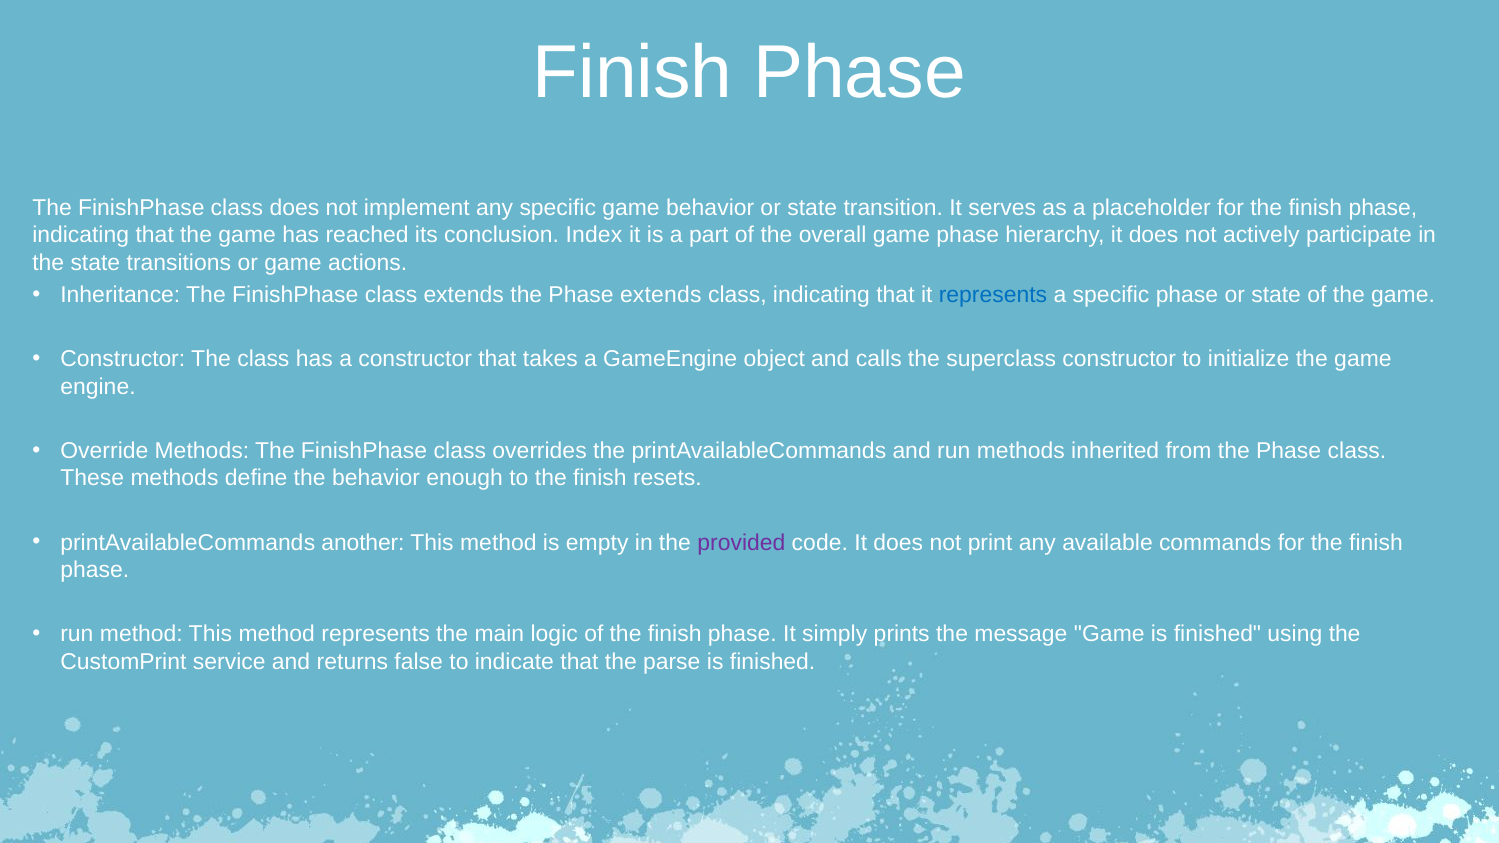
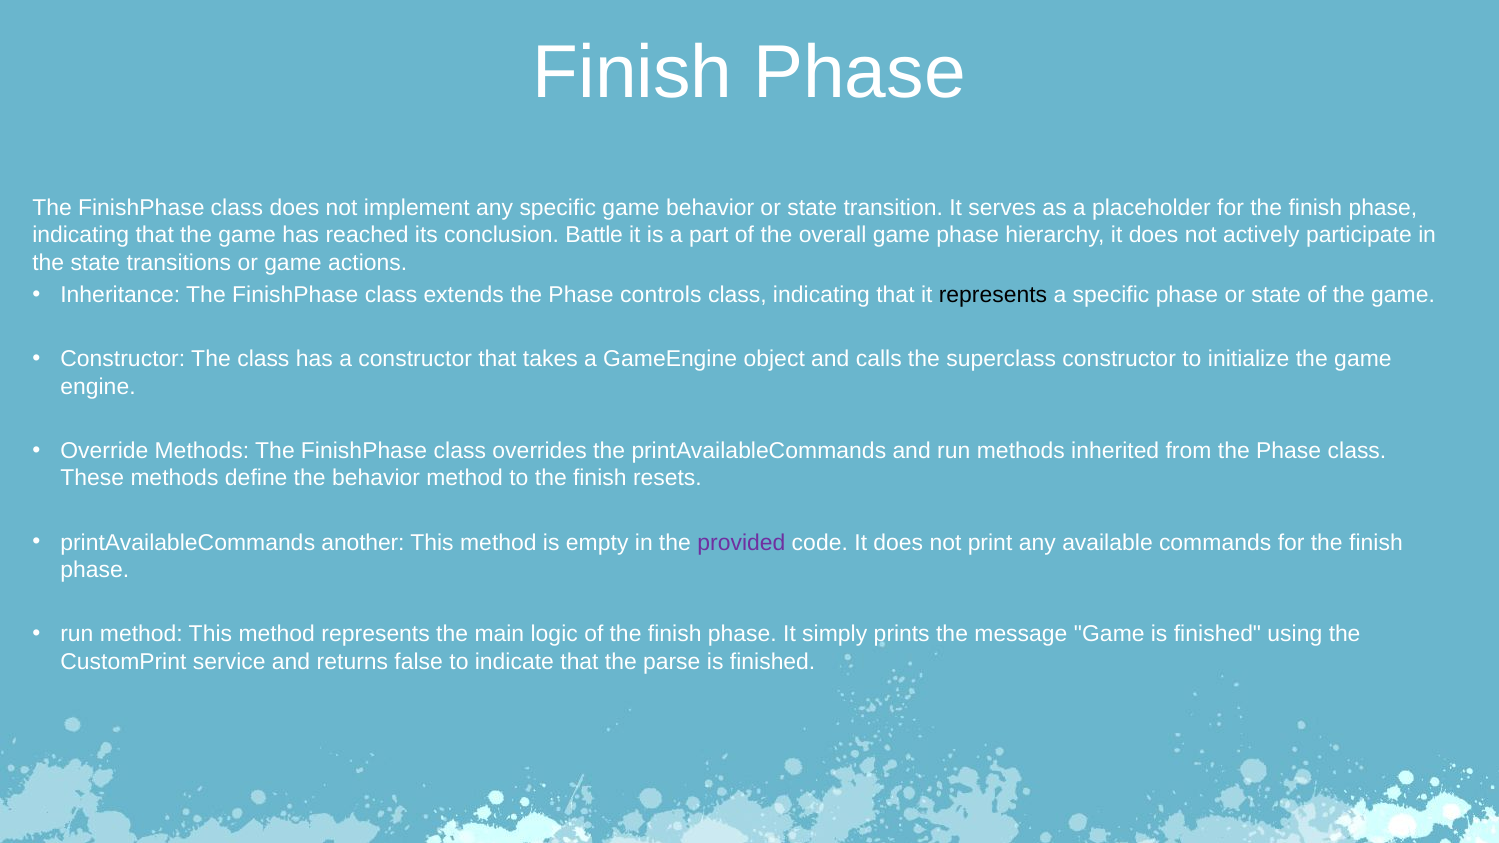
Index: Index -> Battle (594, 235)
Phase extends: extends -> controls (661, 295)
represents colour: blue -> black (993, 295)
behavior enough: enough -> method (465, 478)
